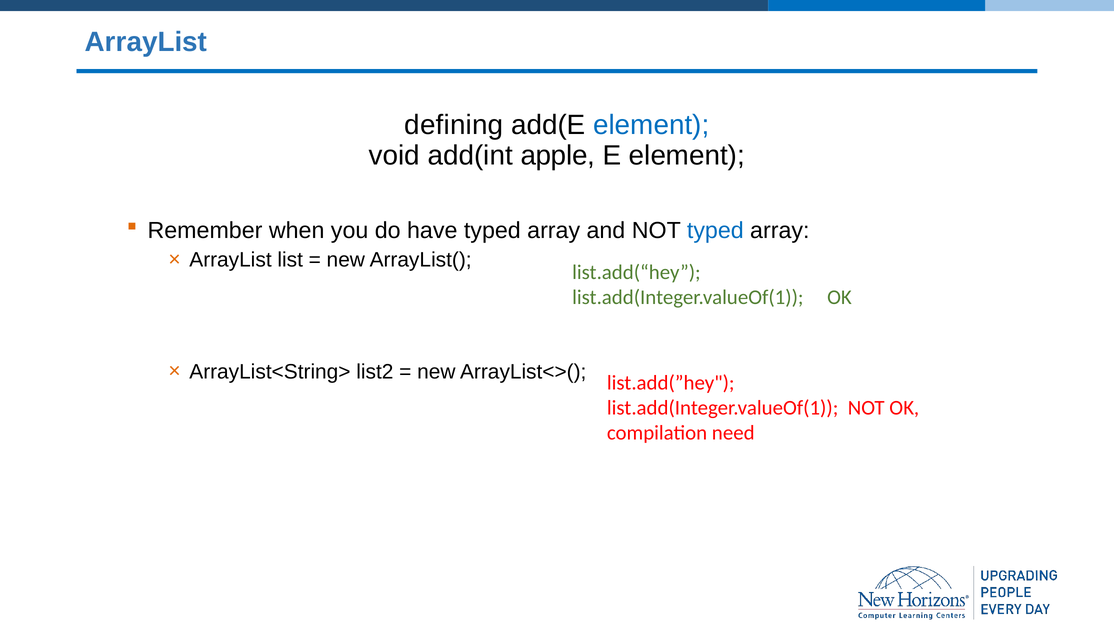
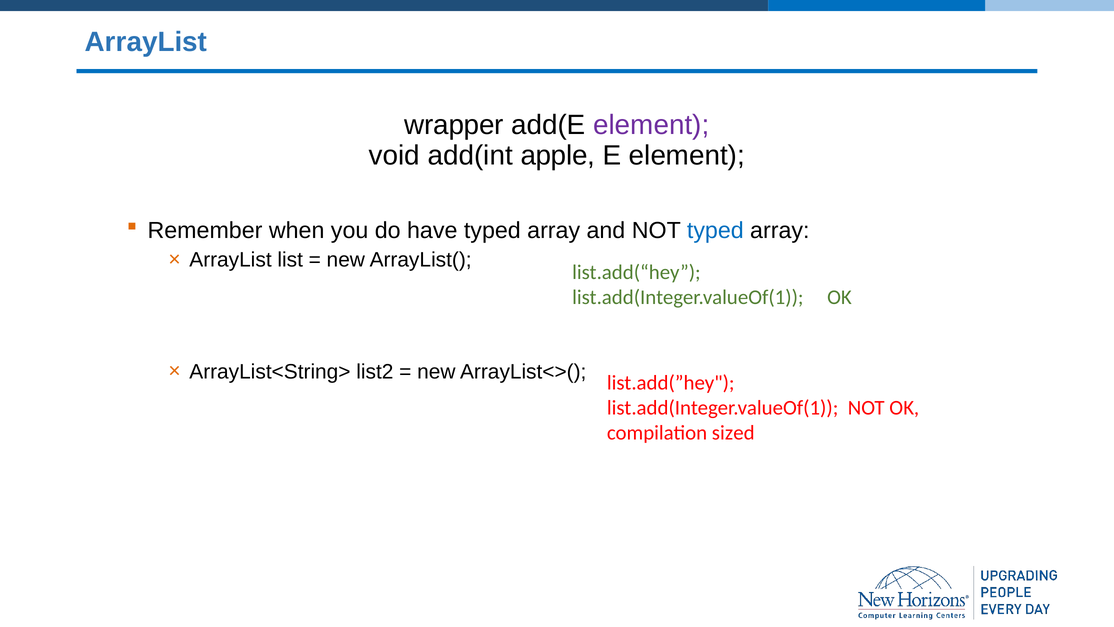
defining: defining -> wrapper (454, 125)
element colour: blue -> purple (651, 125)
need: need -> sized (733, 433)
